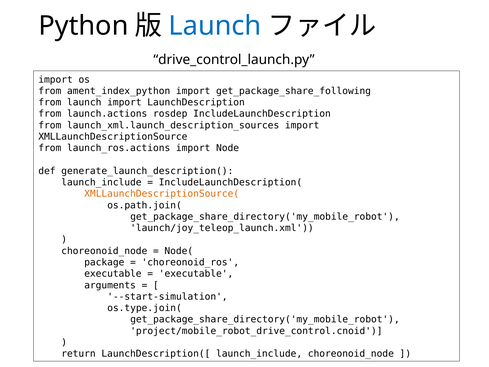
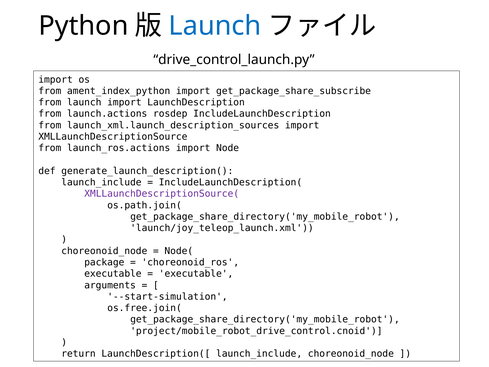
get_package_share_following: get_package_share_following -> get_package_share_subscribe (294, 91)
XMLLaunchDescriptionSource( colour: orange -> purple (162, 194)
os.type.join(: os.type.join( -> os.free.join( (145, 308)
